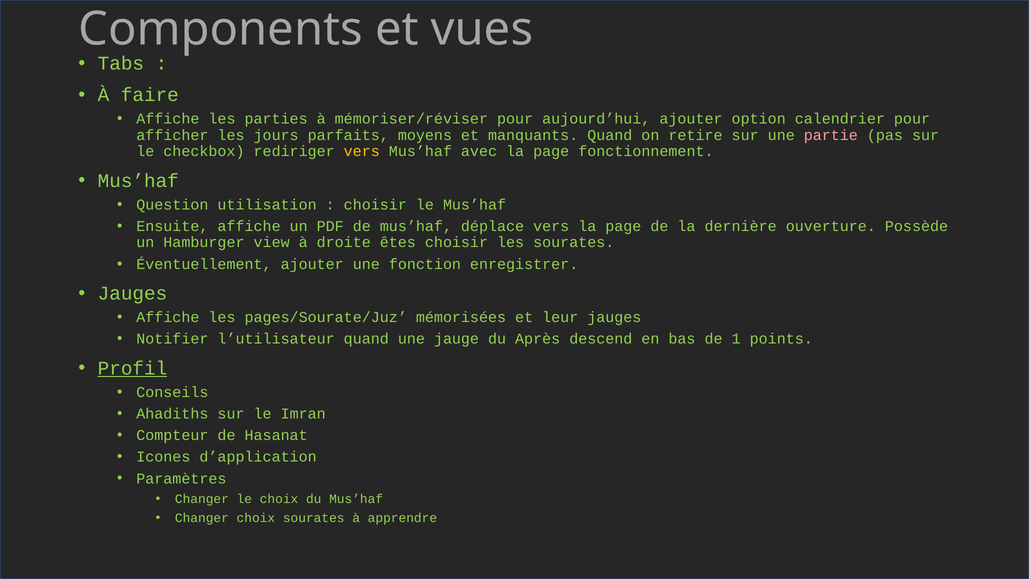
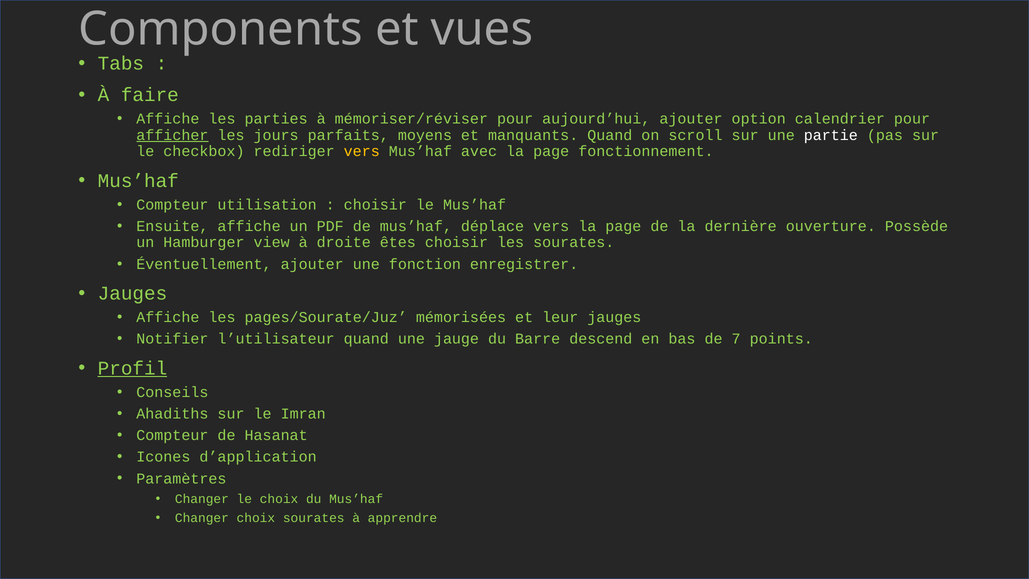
afficher underline: none -> present (172, 135)
retire: retire -> scroll (696, 135)
partie colour: pink -> white (831, 135)
Question: Question -> Compteur (172, 205)
Après: Après -> Barre (538, 339)
1: 1 -> 7 (736, 339)
